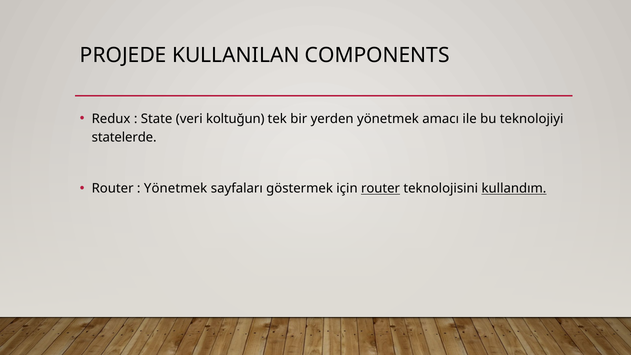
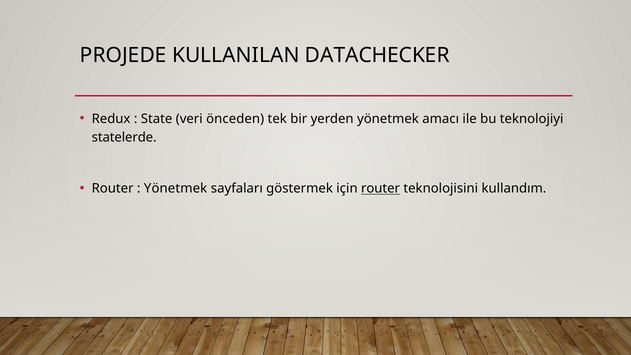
COMPONENTS: COMPONENTS -> DATACHECKER (377, 55)
koltuğun: koltuğun -> önceden (235, 119)
kullandım underline: present -> none (514, 189)
